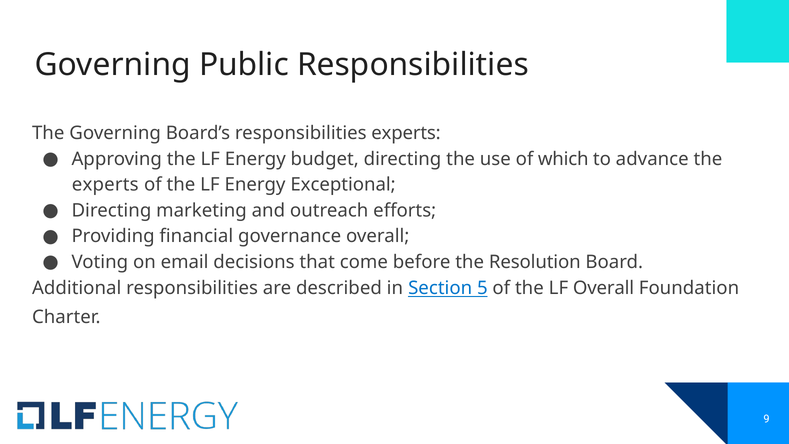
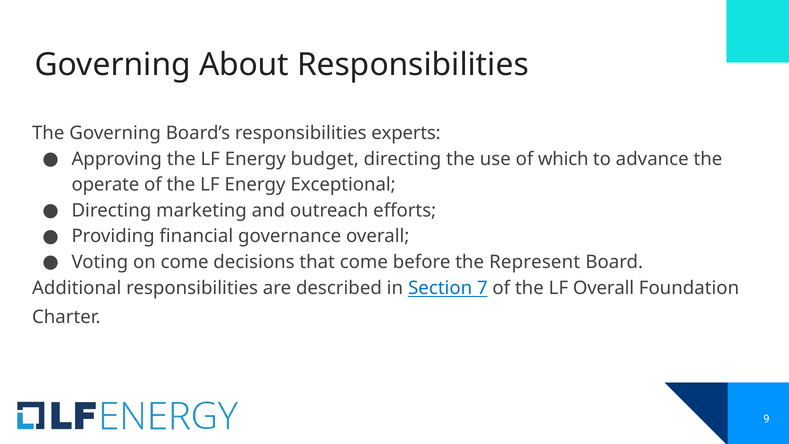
Public: Public -> About (244, 65)
experts: experts -> operate (105, 185)
on email: email -> come (185, 262)
Resolution: Resolution -> Represent (535, 262)
5: 5 -> 7 (482, 288)
